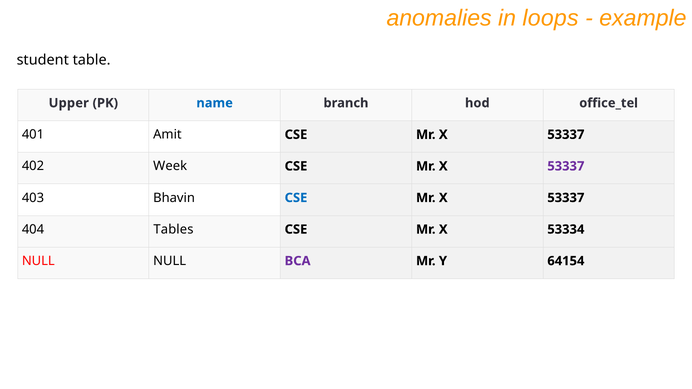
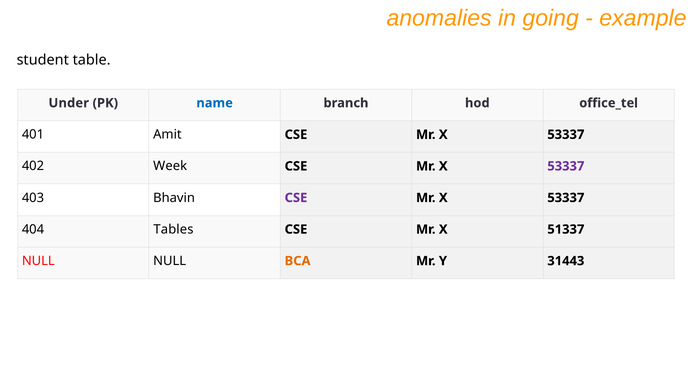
loops: loops -> going (551, 18)
Upper: Upper -> Under (69, 103)
CSE colour: blue -> purple (296, 198)
53334: 53334 -> 51337 (566, 230)
BCA colour: purple -> orange (298, 261)
64154: 64154 -> 31443 (566, 261)
